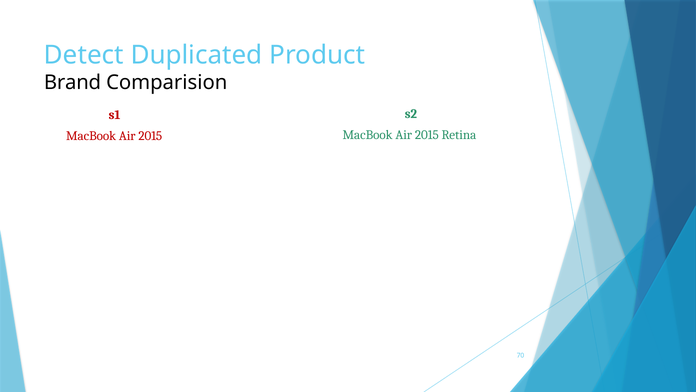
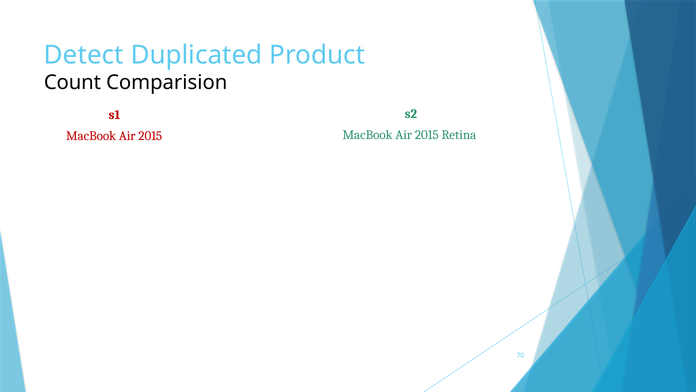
Brand: Brand -> Count (72, 82)
